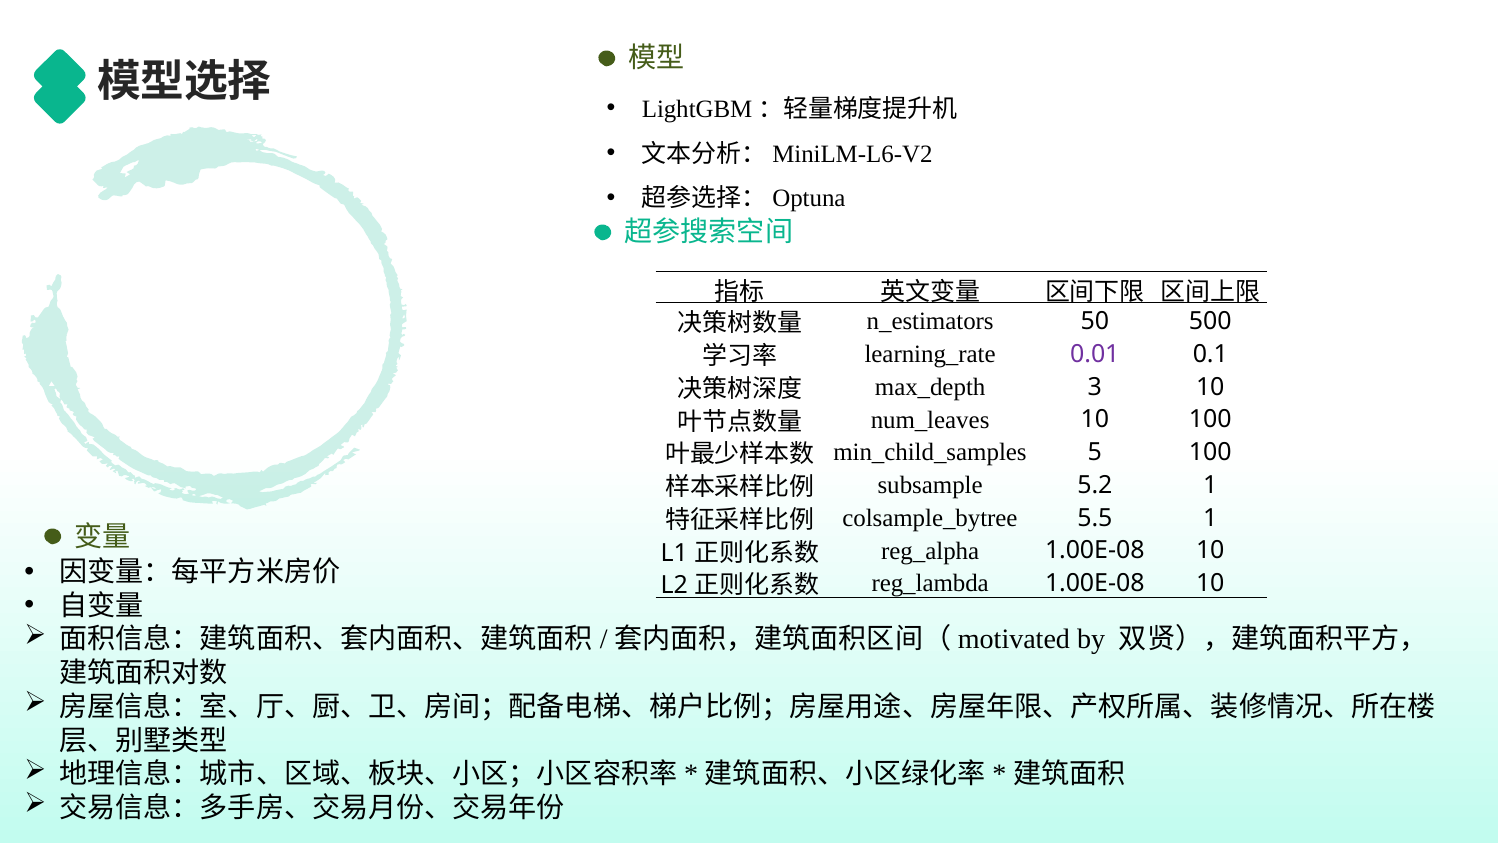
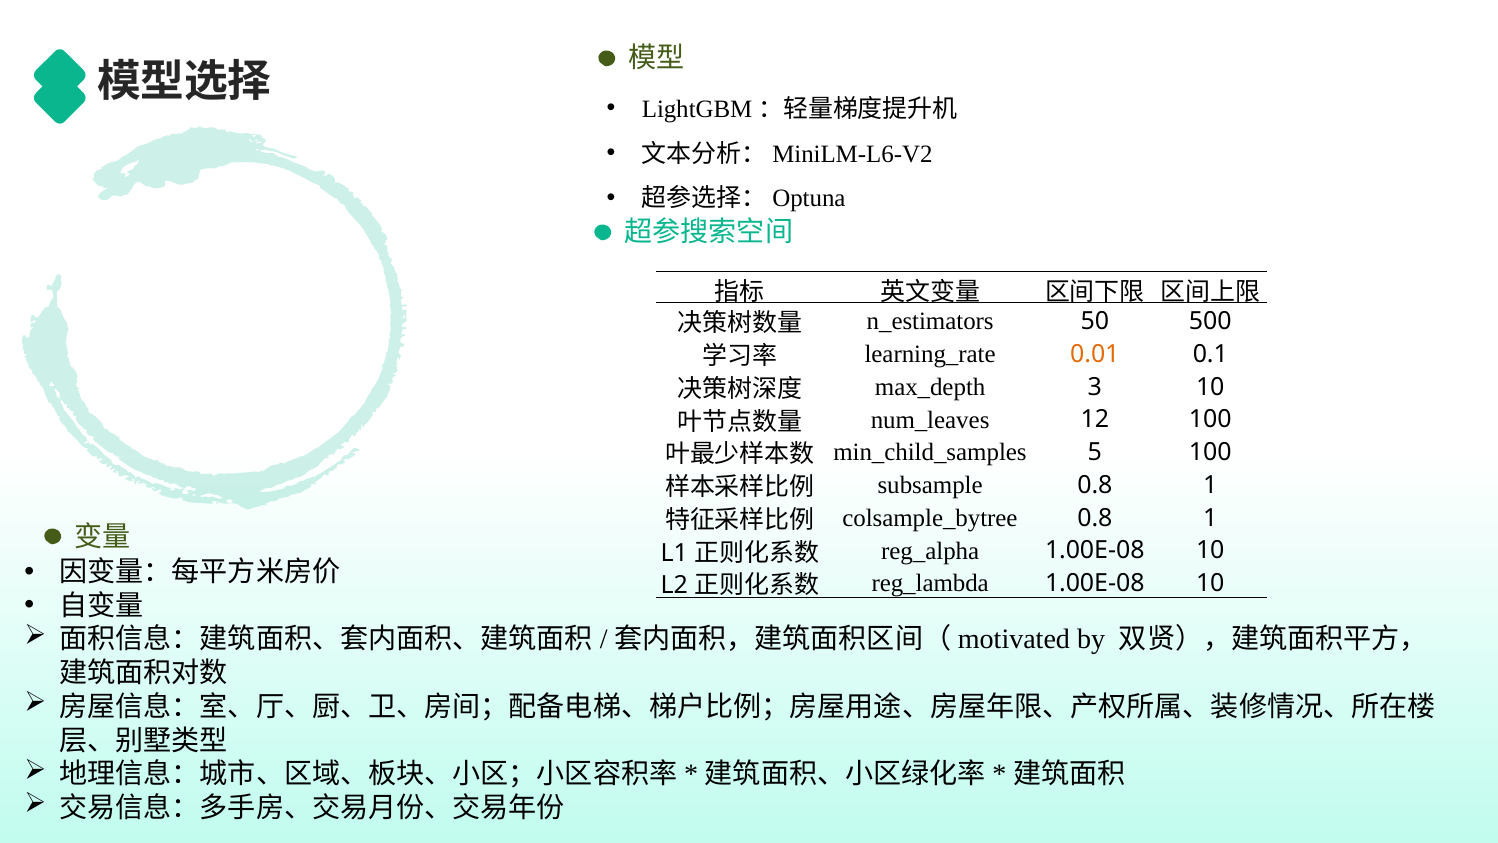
0.01 colour: purple -> orange (1095, 354)
10: 10 -> 12 (1095, 419)
subsample 5.2: 5.2 -> 0.8 (1095, 485)
5.5: 5.5 -> 0.8 (1095, 518)
